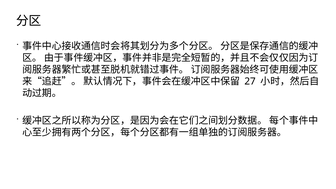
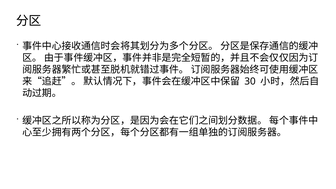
27: 27 -> 30 (250, 81)
